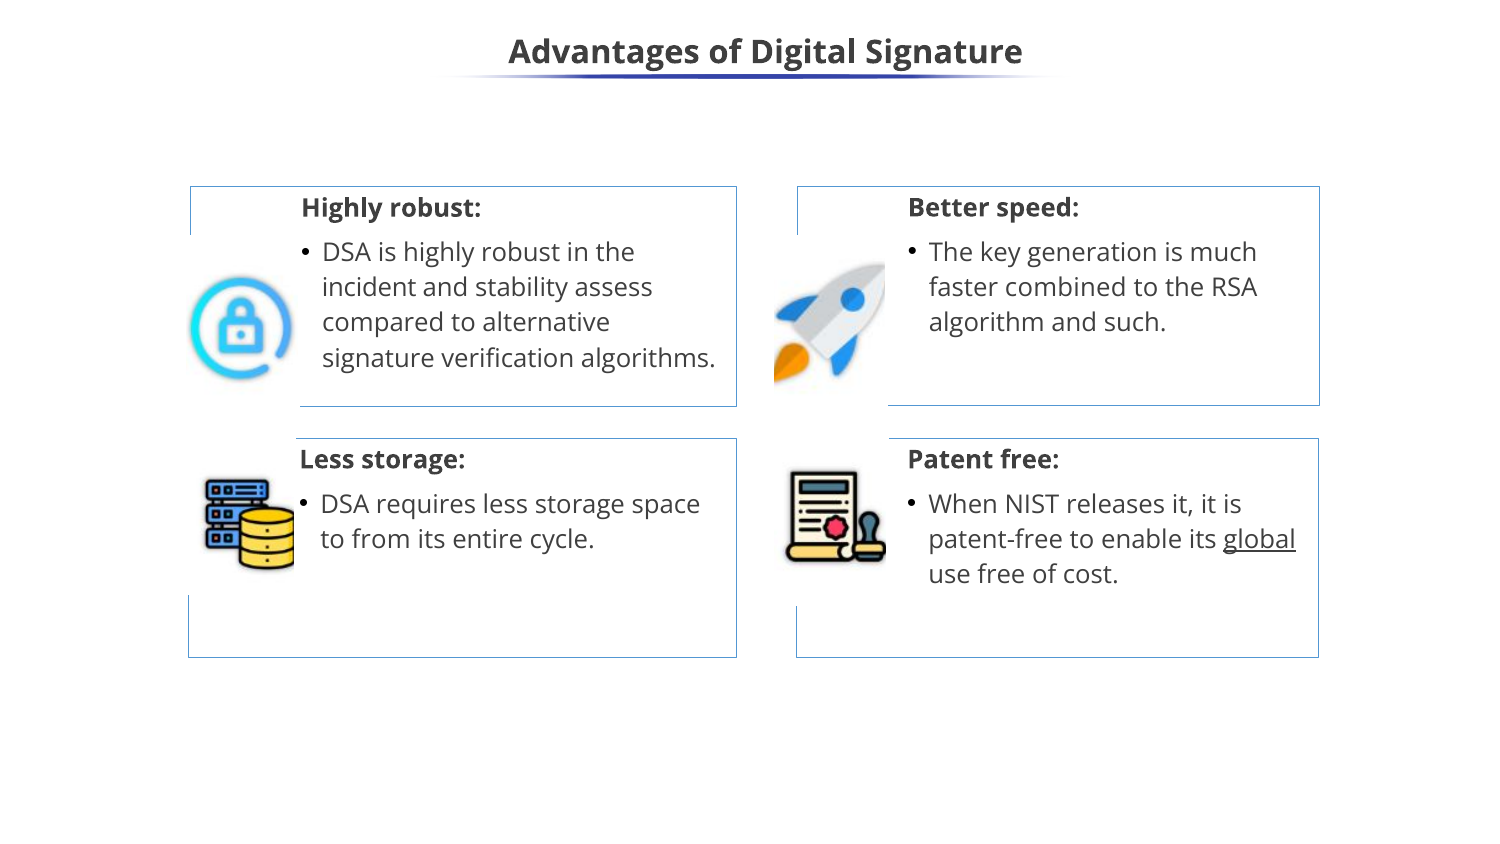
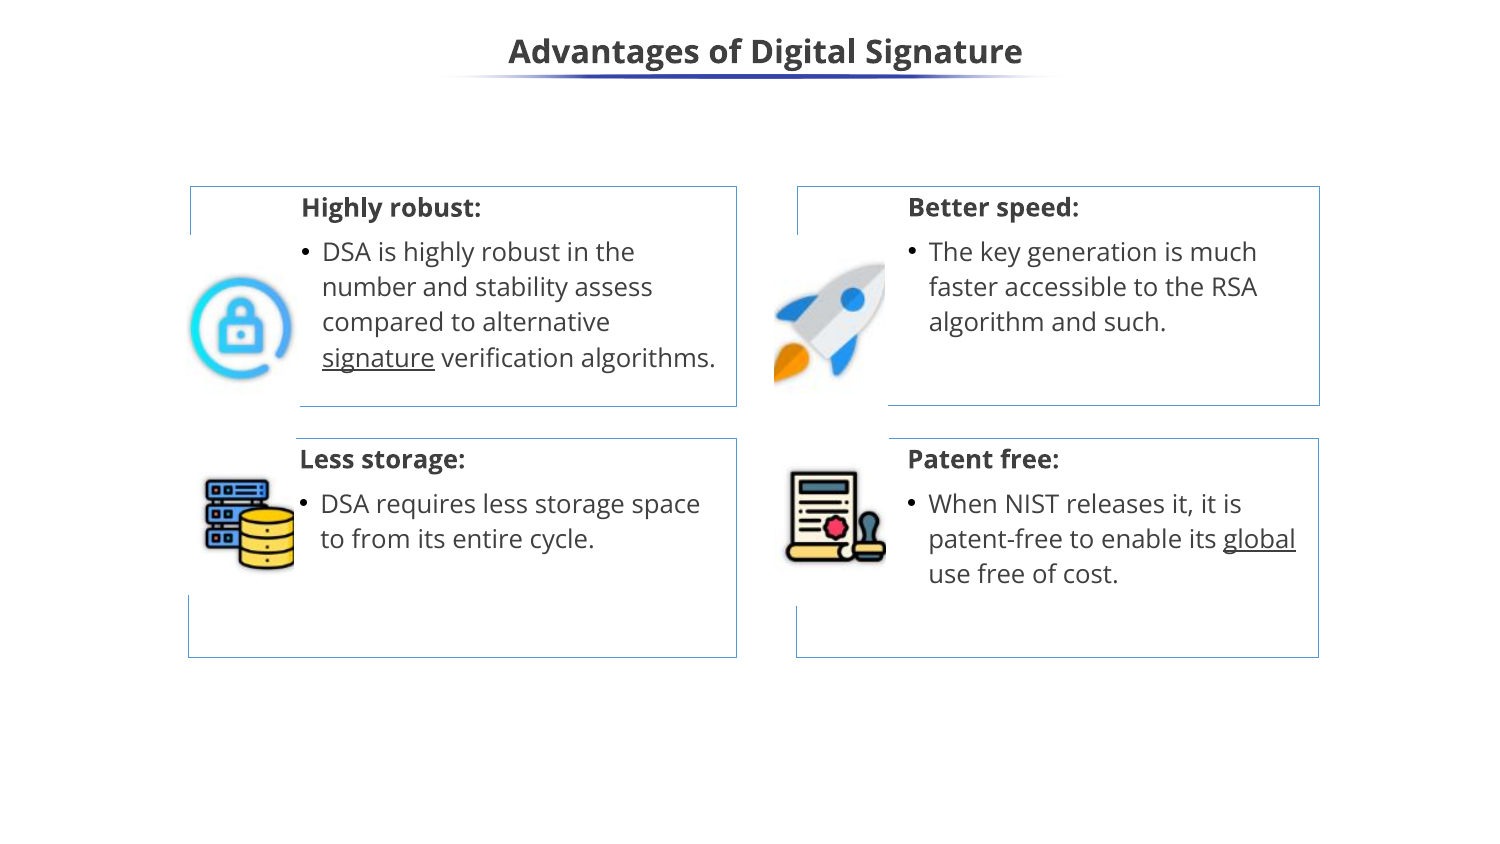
combined: combined -> accessible (1066, 288)
incident: incident -> number (369, 288)
signature underline: none -> present (378, 359)
